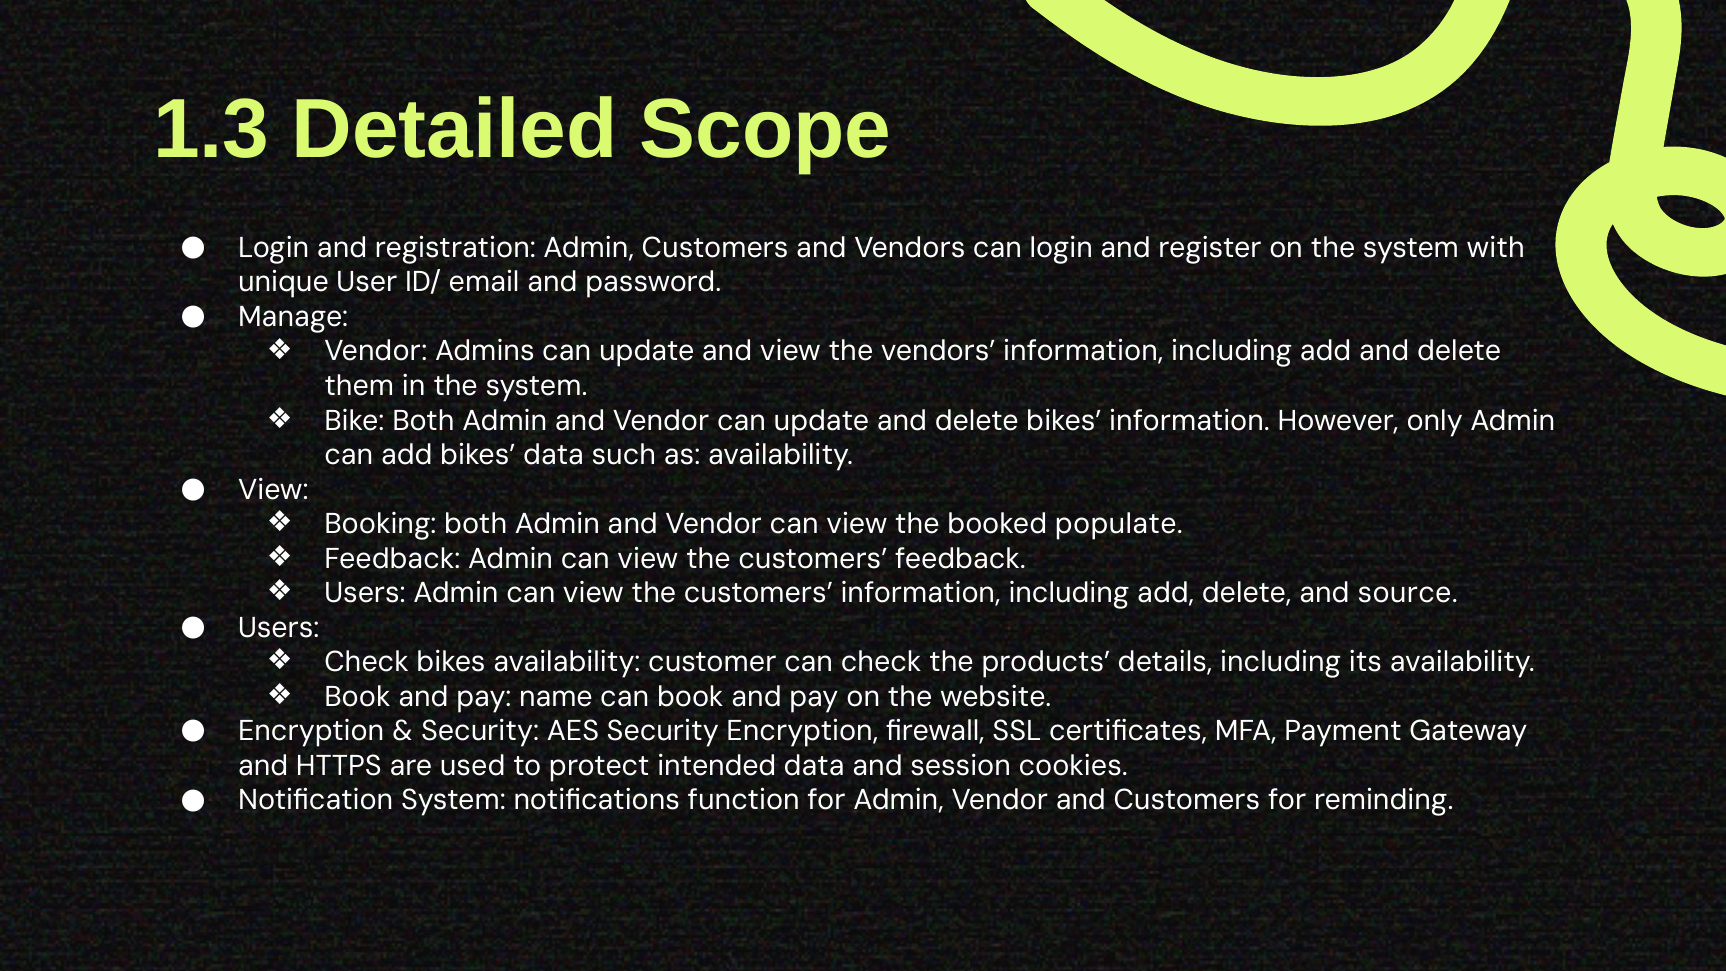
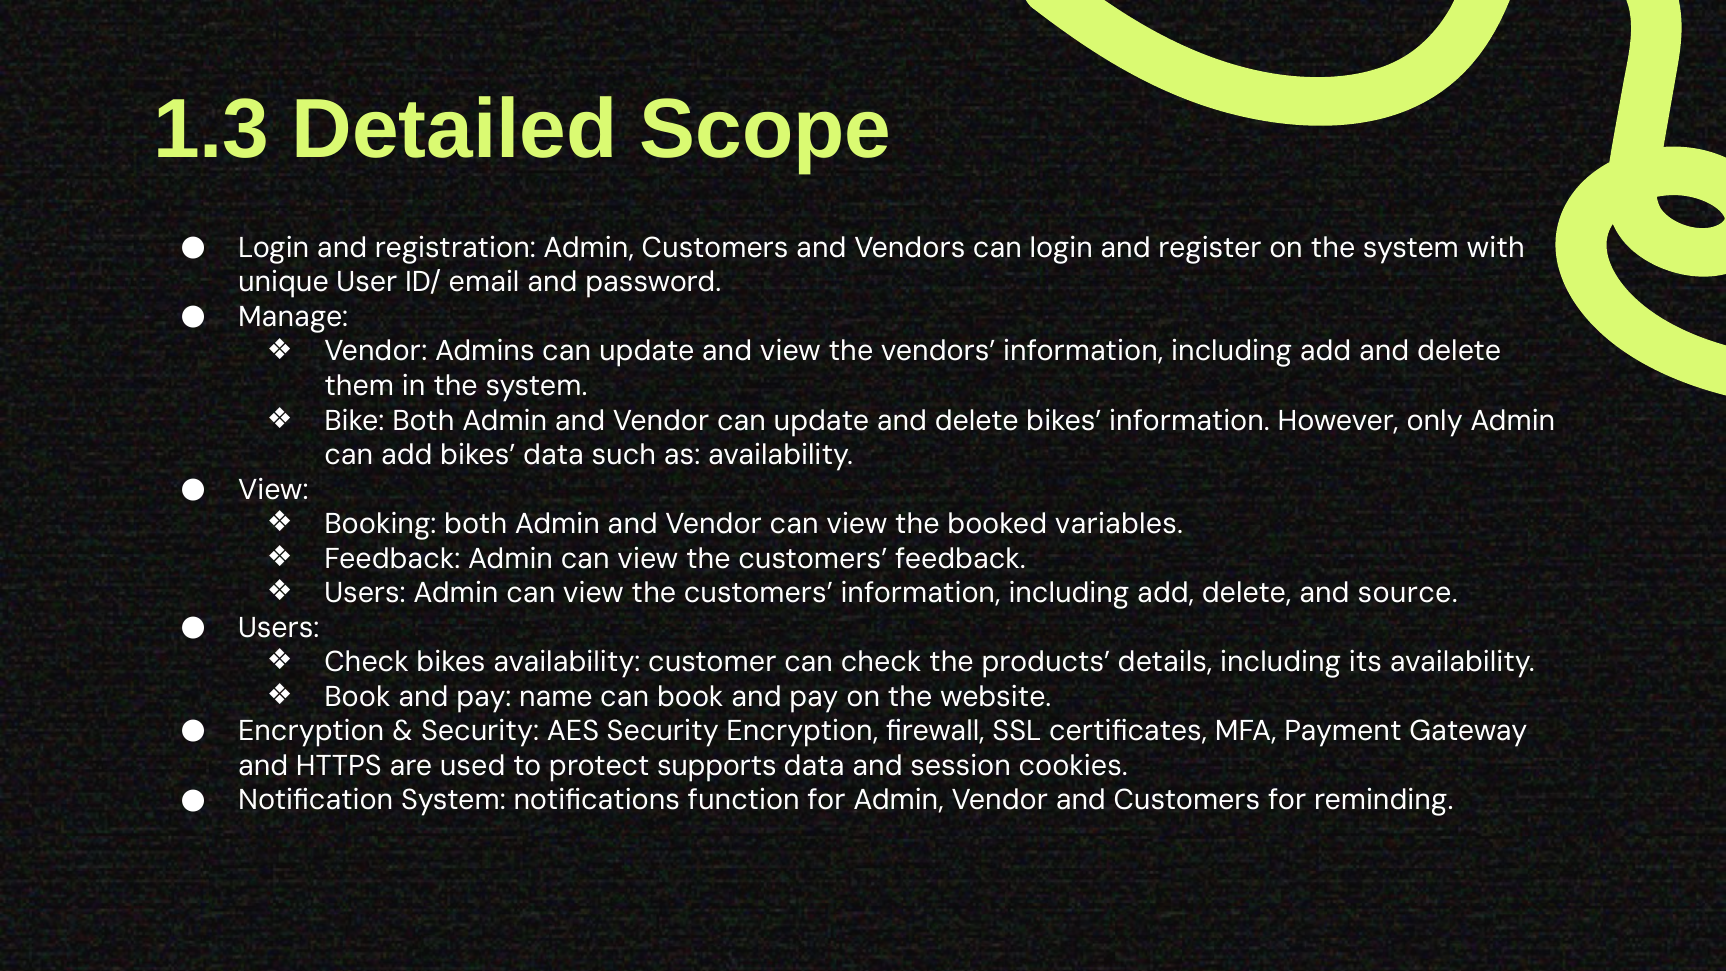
populate: populate -> variables (1119, 524)
intended: intended -> supports (717, 766)
